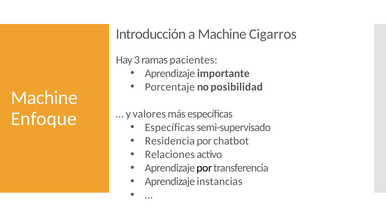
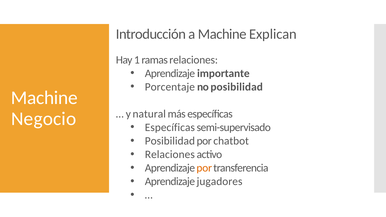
Cigarros: Cigarros -> Explican (273, 34)
3: 3 -> 1 (137, 60)
ramas pacientes: pacientes -> relaciones (194, 60)
valores: valores -> natural (149, 114)
Enfoque: Enfoque -> Negocio (44, 119)
Residencia: Residencia -> Posibilidad (170, 141)
por colour: black -> orange (204, 168)
instancias: instancias -> jugadores (220, 182)
